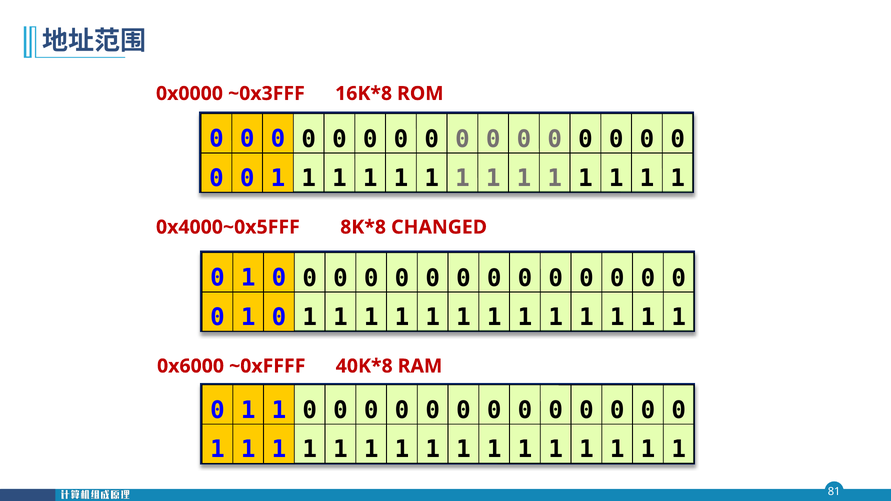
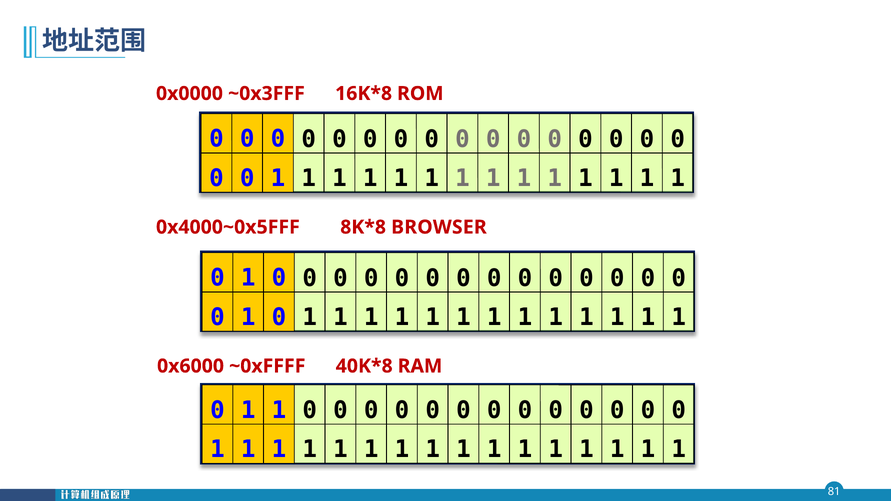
CHANGED: CHANGED -> BROWSER (439, 227)
